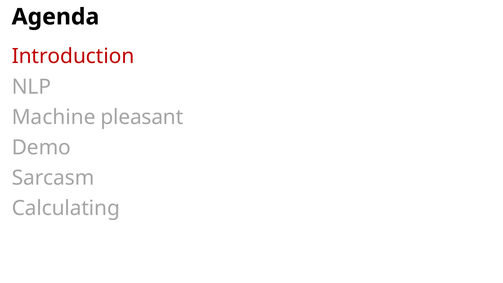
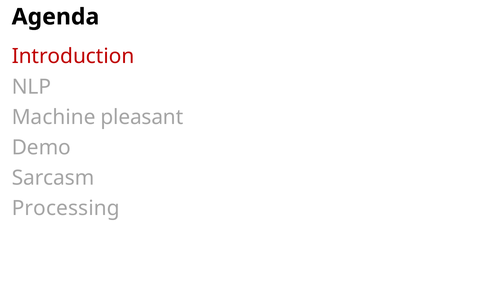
Calculating: Calculating -> Processing (66, 208)
